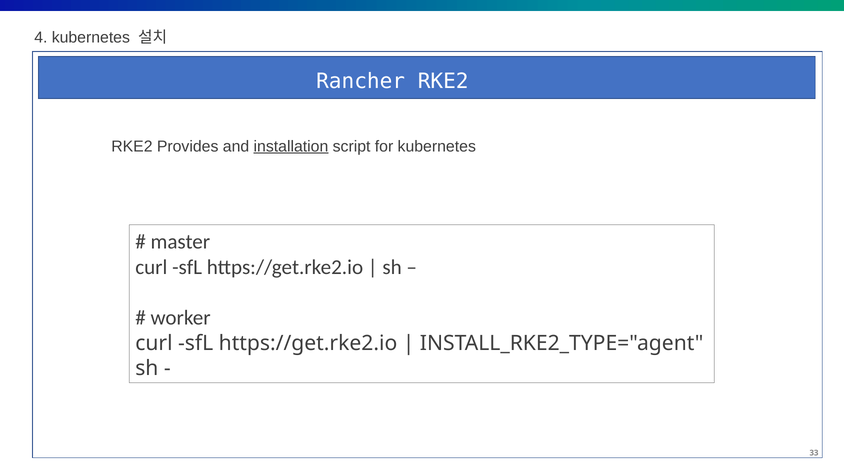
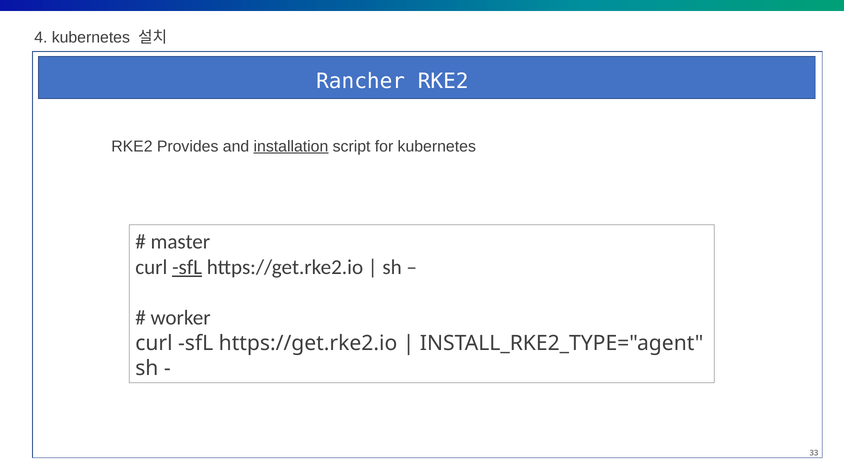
sfL underline: none -> present (187, 267)
